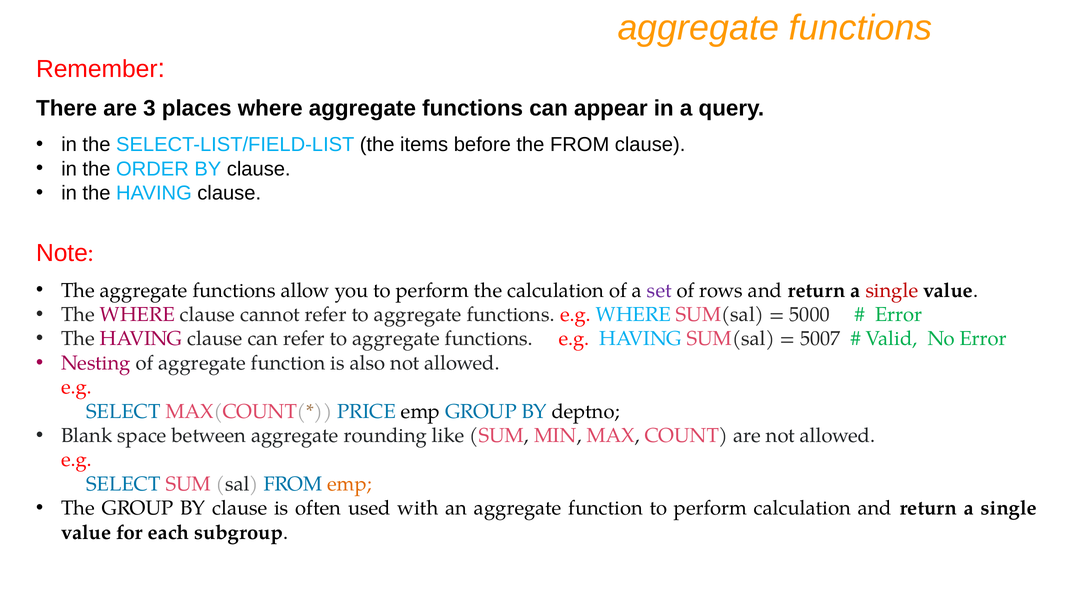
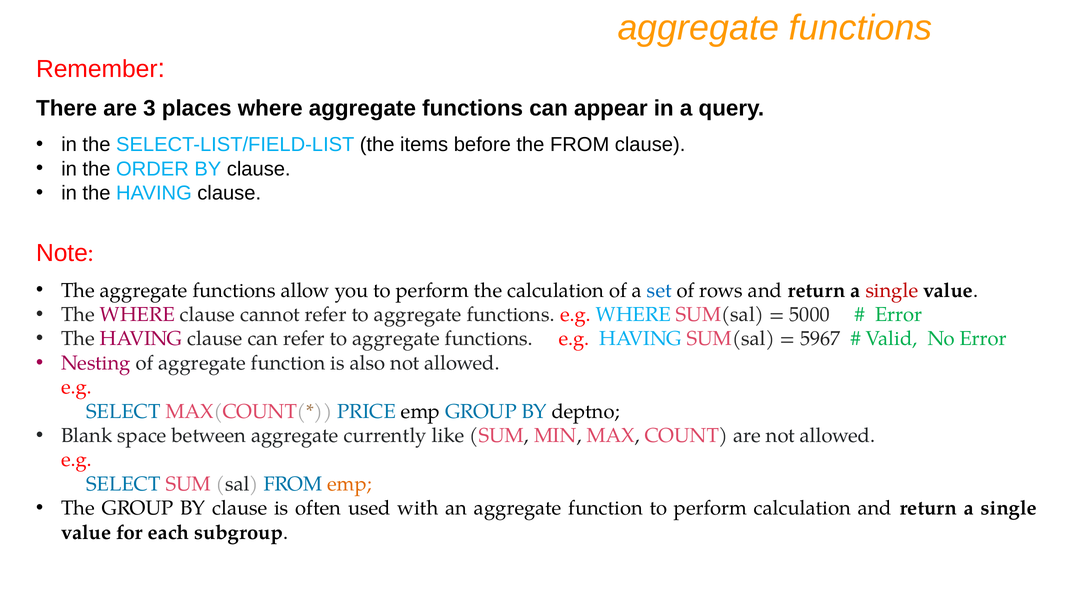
set colour: purple -> blue (659, 290)
5007: 5007 -> 5967 (820, 339)
rounding: rounding -> currently (385, 435)
